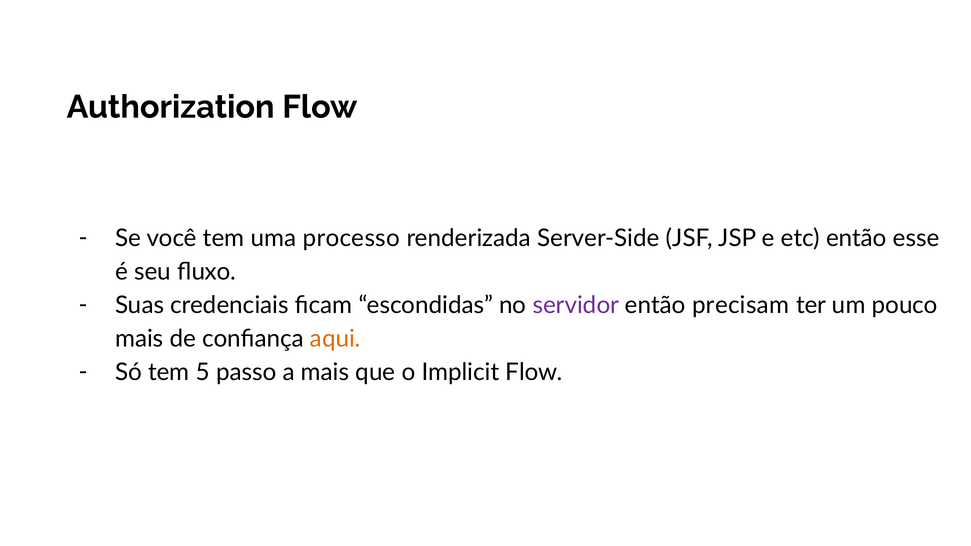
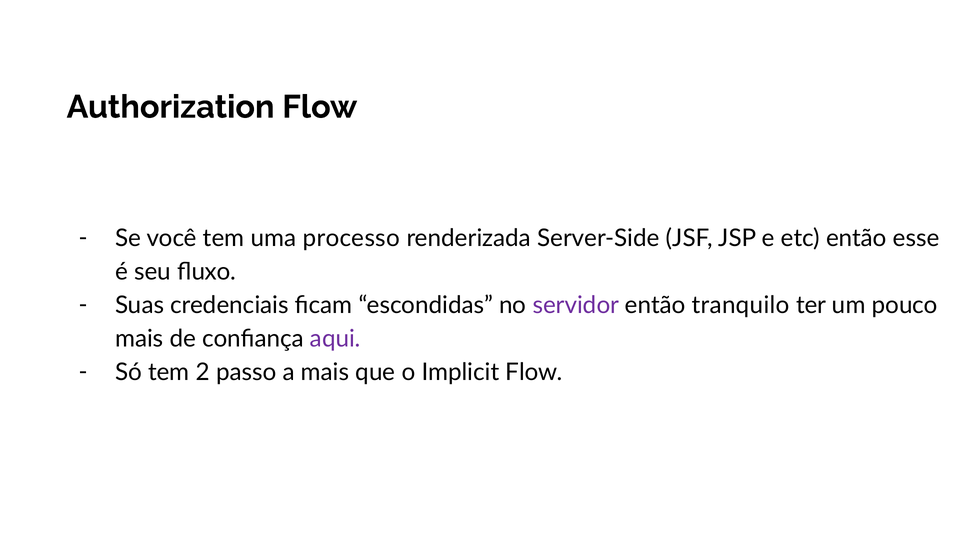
precisam: precisam -> tranquilo (741, 305)
aqui colour: orange -> purple (335, 339)
5: 5 -> 2 (203, 372)
